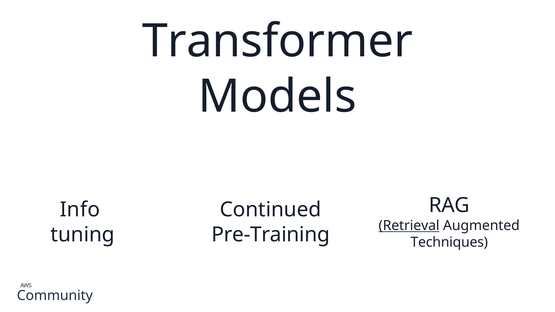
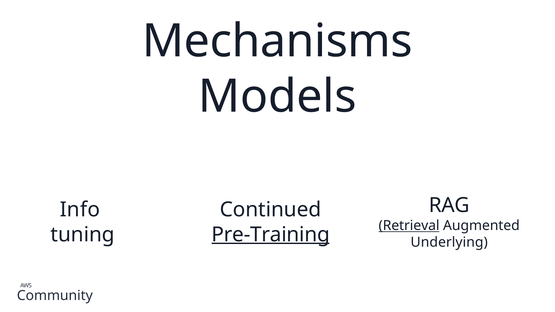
Transformer: Transformer -> Mechanisms (277, 41)
Pre-Training underline: none -> present (271, 235)
Techniques: Techniques -> Underlying (449, 242)
